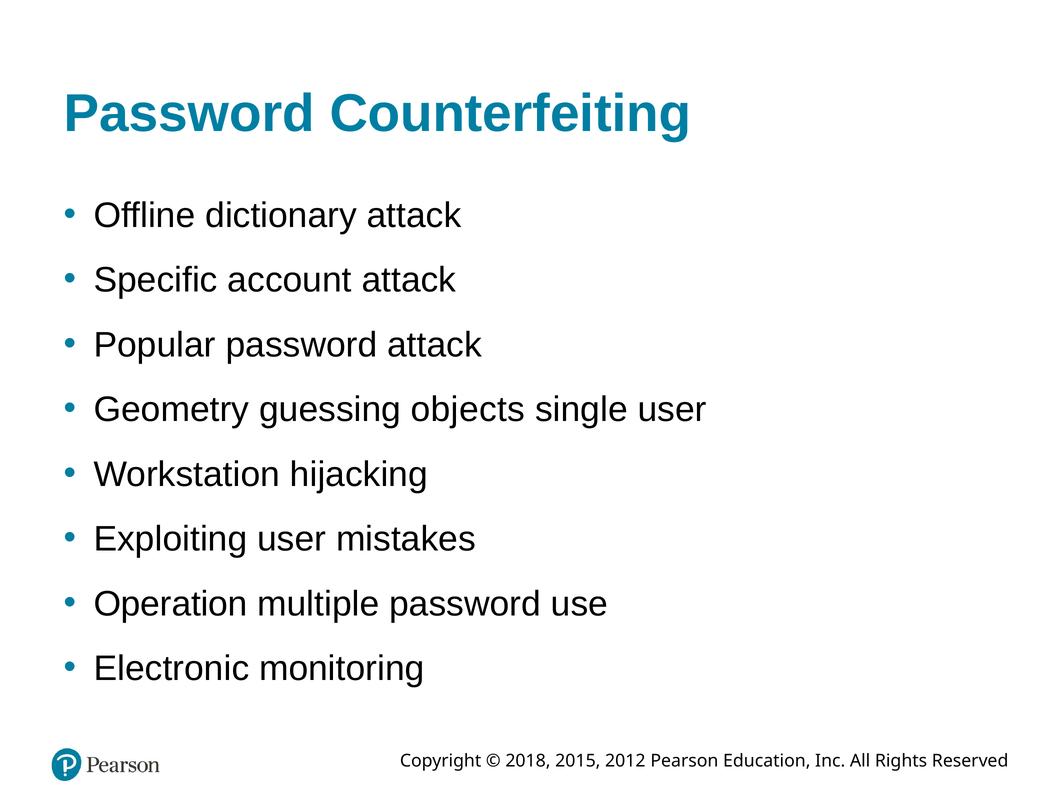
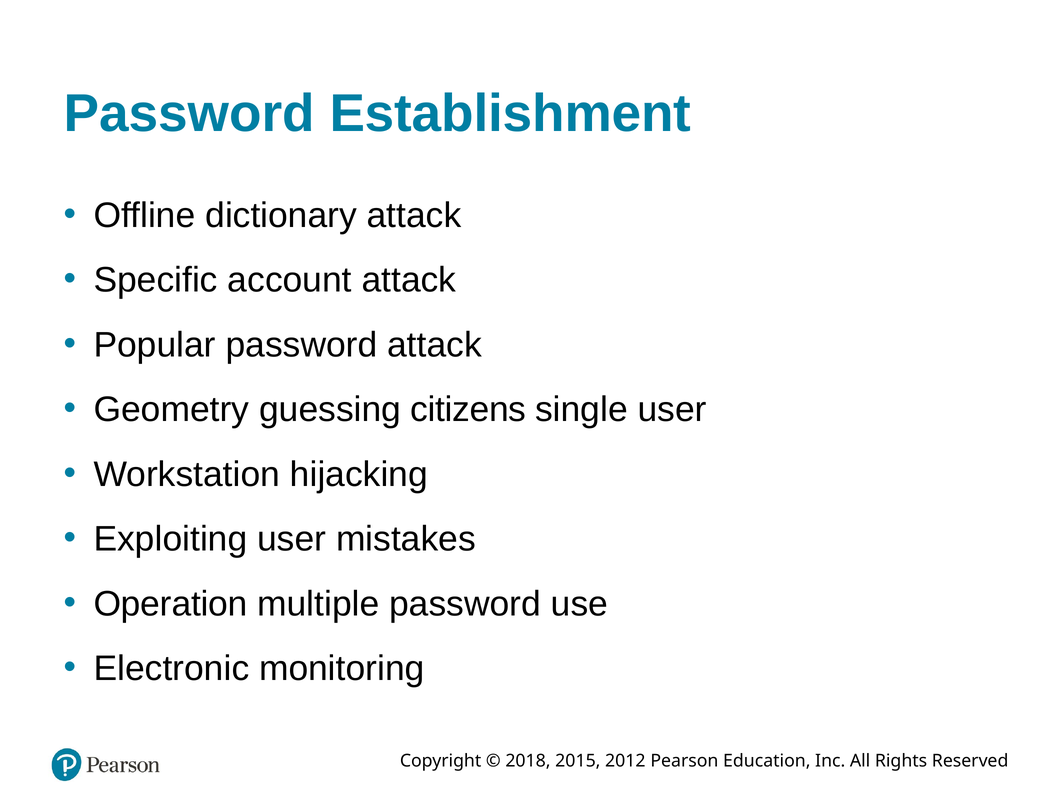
Counterfeiting: Counterfeiting -> Establishment (510, 114)
objects: objects -> citizens (468, 410)
